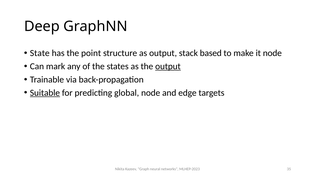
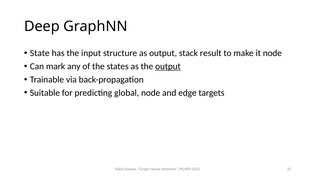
point: point -> input (91, 53)
based: based -> result (211, 53)
Suitable underline: present -> none (45, 93)
